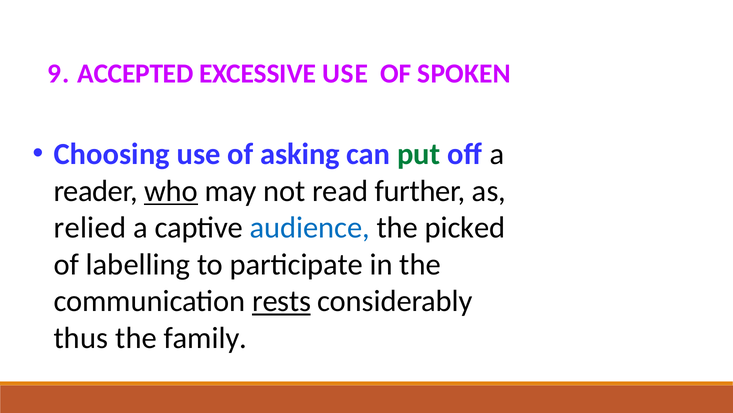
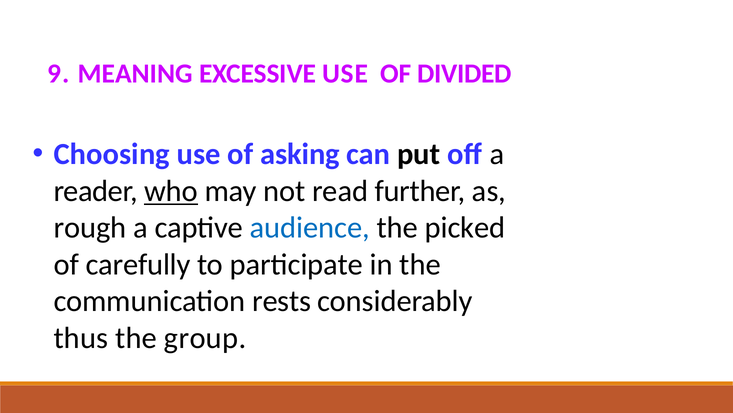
ACCEPTED: ACCEPTED -> MEANING (135, 73)
SPOKEN: SPOKEN -> DIVIDED (464, 73)
put colour: green -> black (419, 154)
relied: relied -> rough (90, 227)
labelling: labelling -> carefully (138, 264)
rests underline: present -> none (282, 301)
family: family -> group (205, 337)
